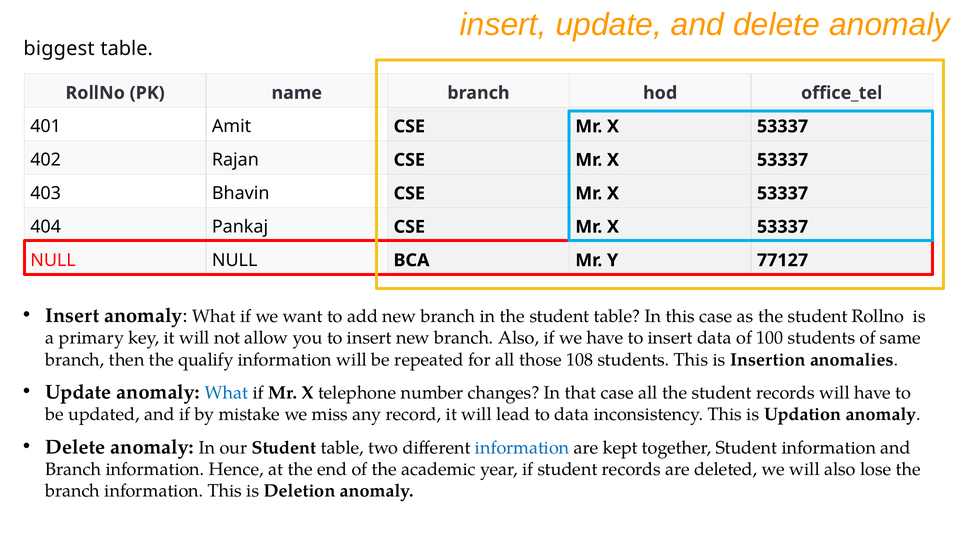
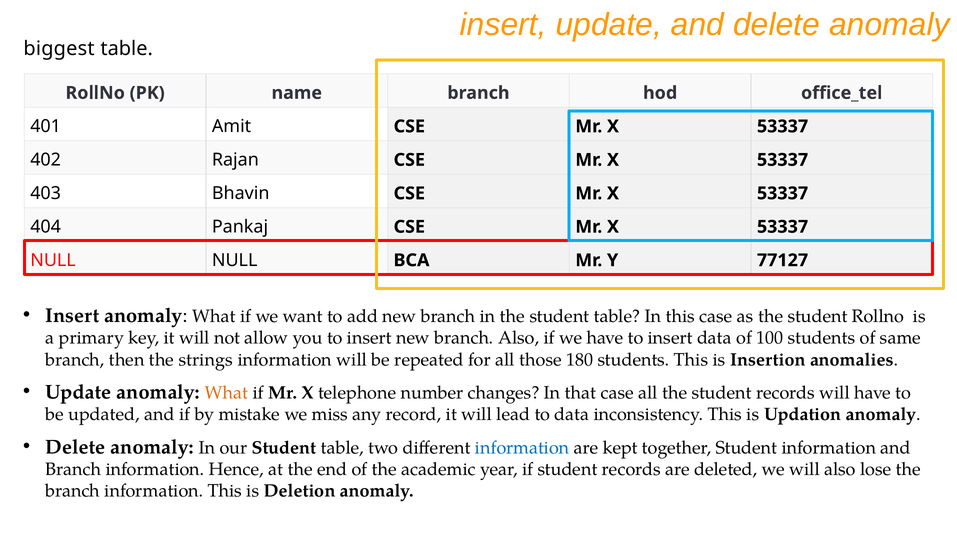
qualify: qualify -> strings (206, 360)
108: 108 -> 180 (580, 360)
What colour: blue -> orange (227, 393)
